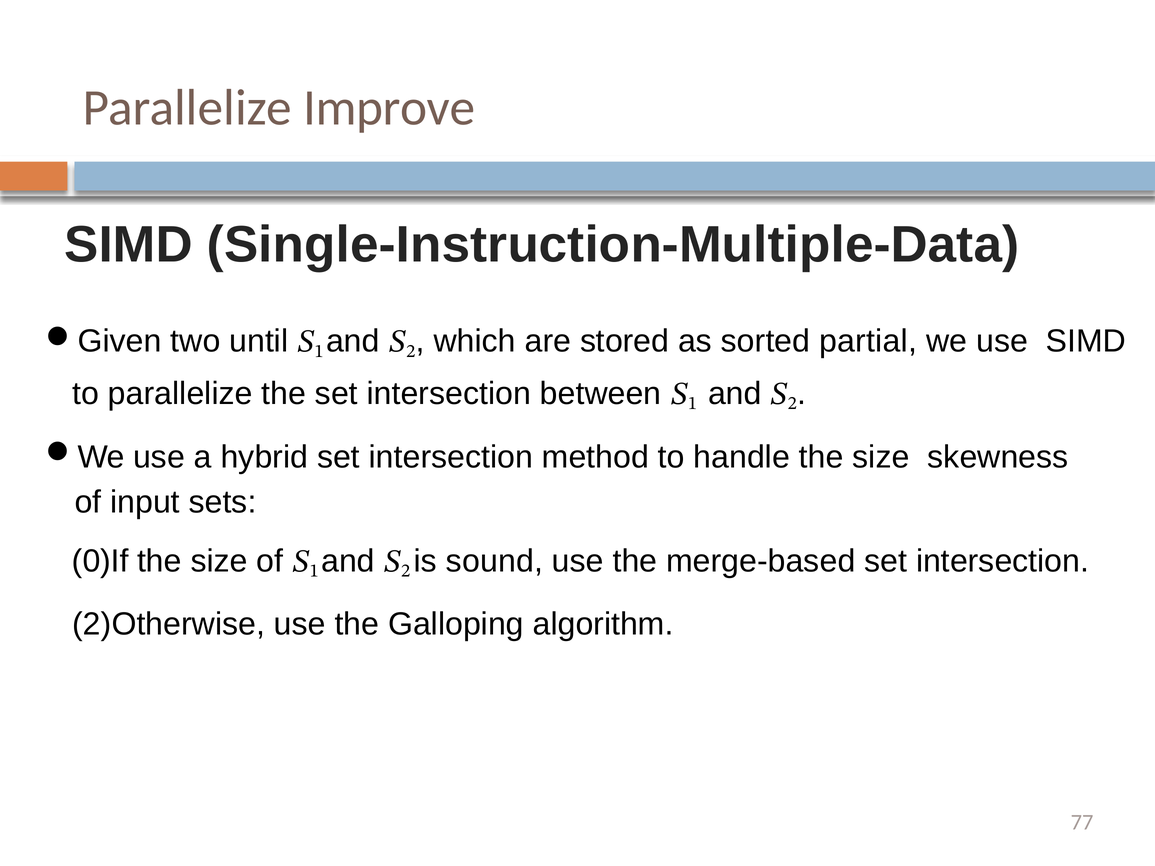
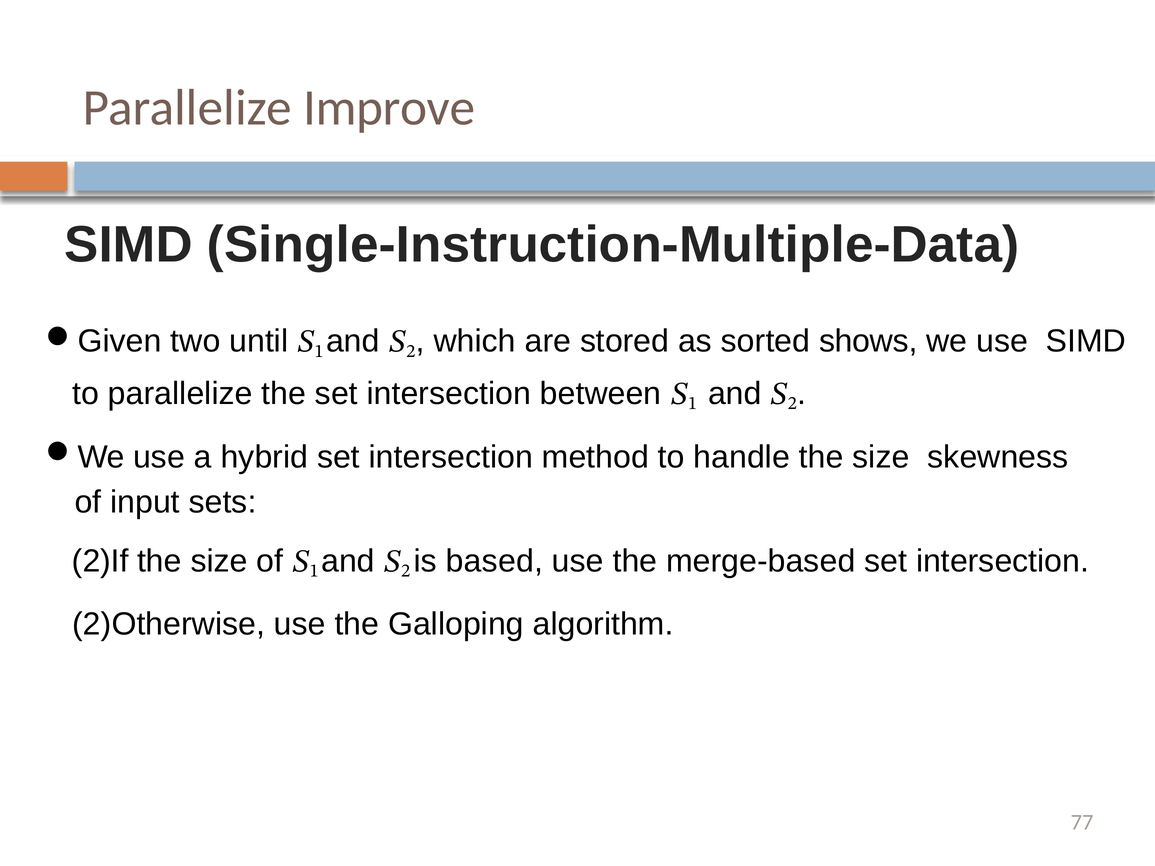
partial: partial -> shows (868, 341)
0)If: 0)If -> 2)If (100, 561)
sound: sound -> based (494, 561)
